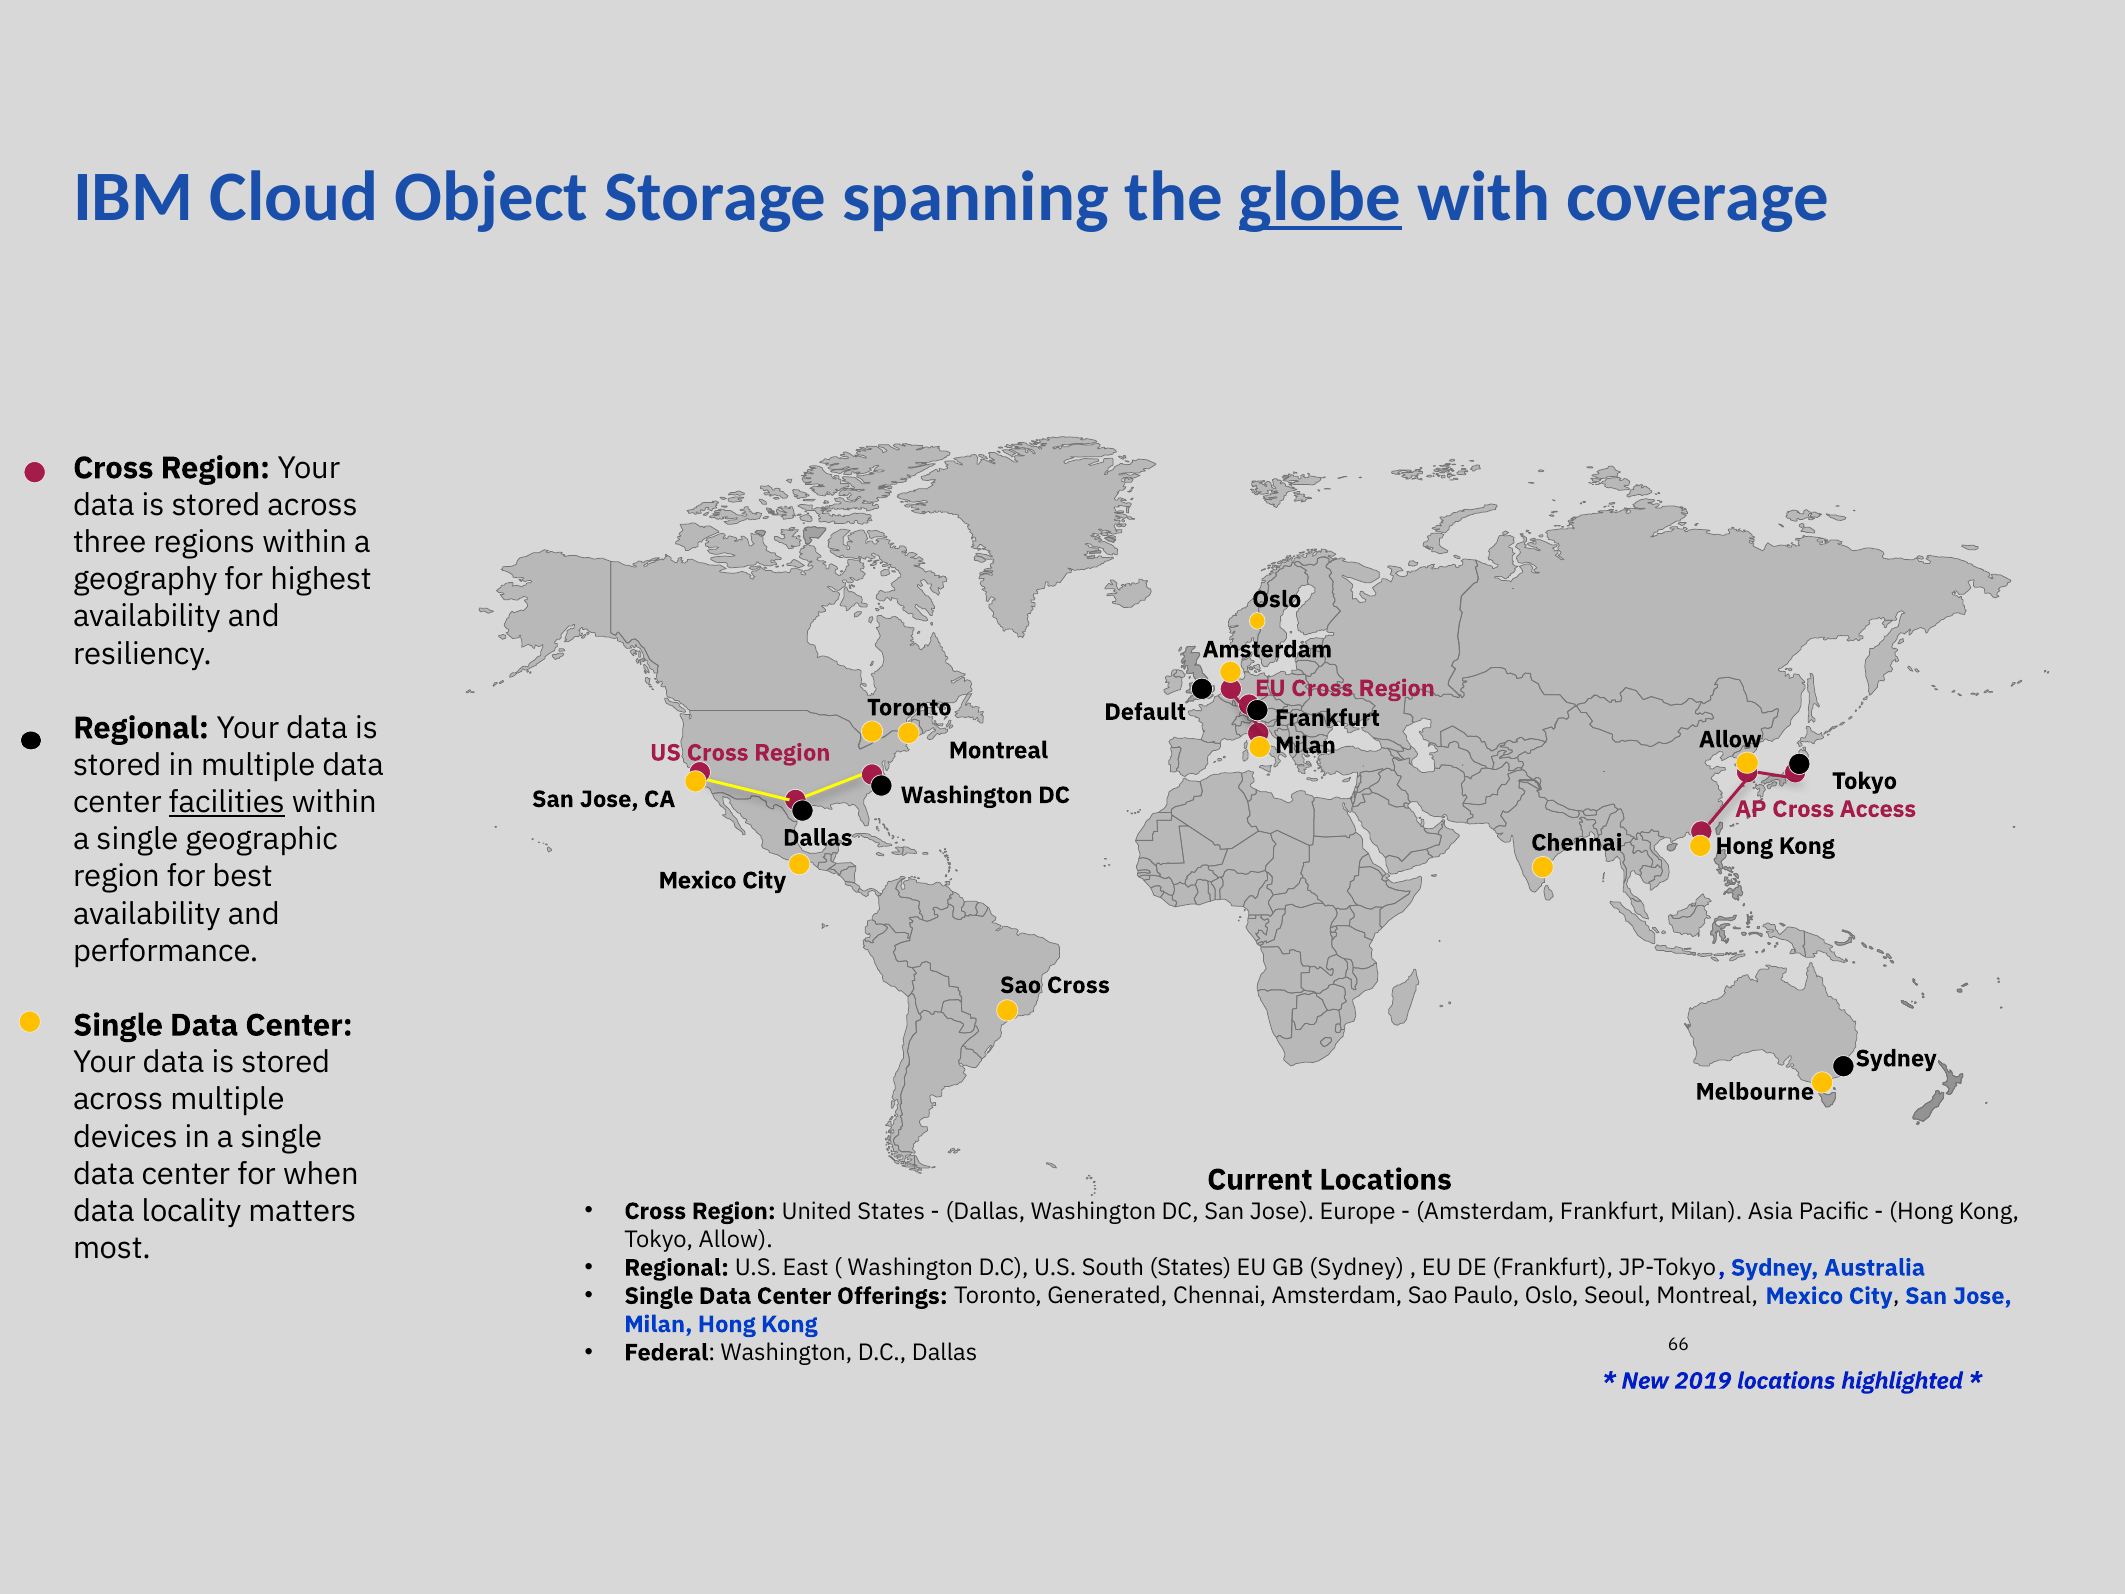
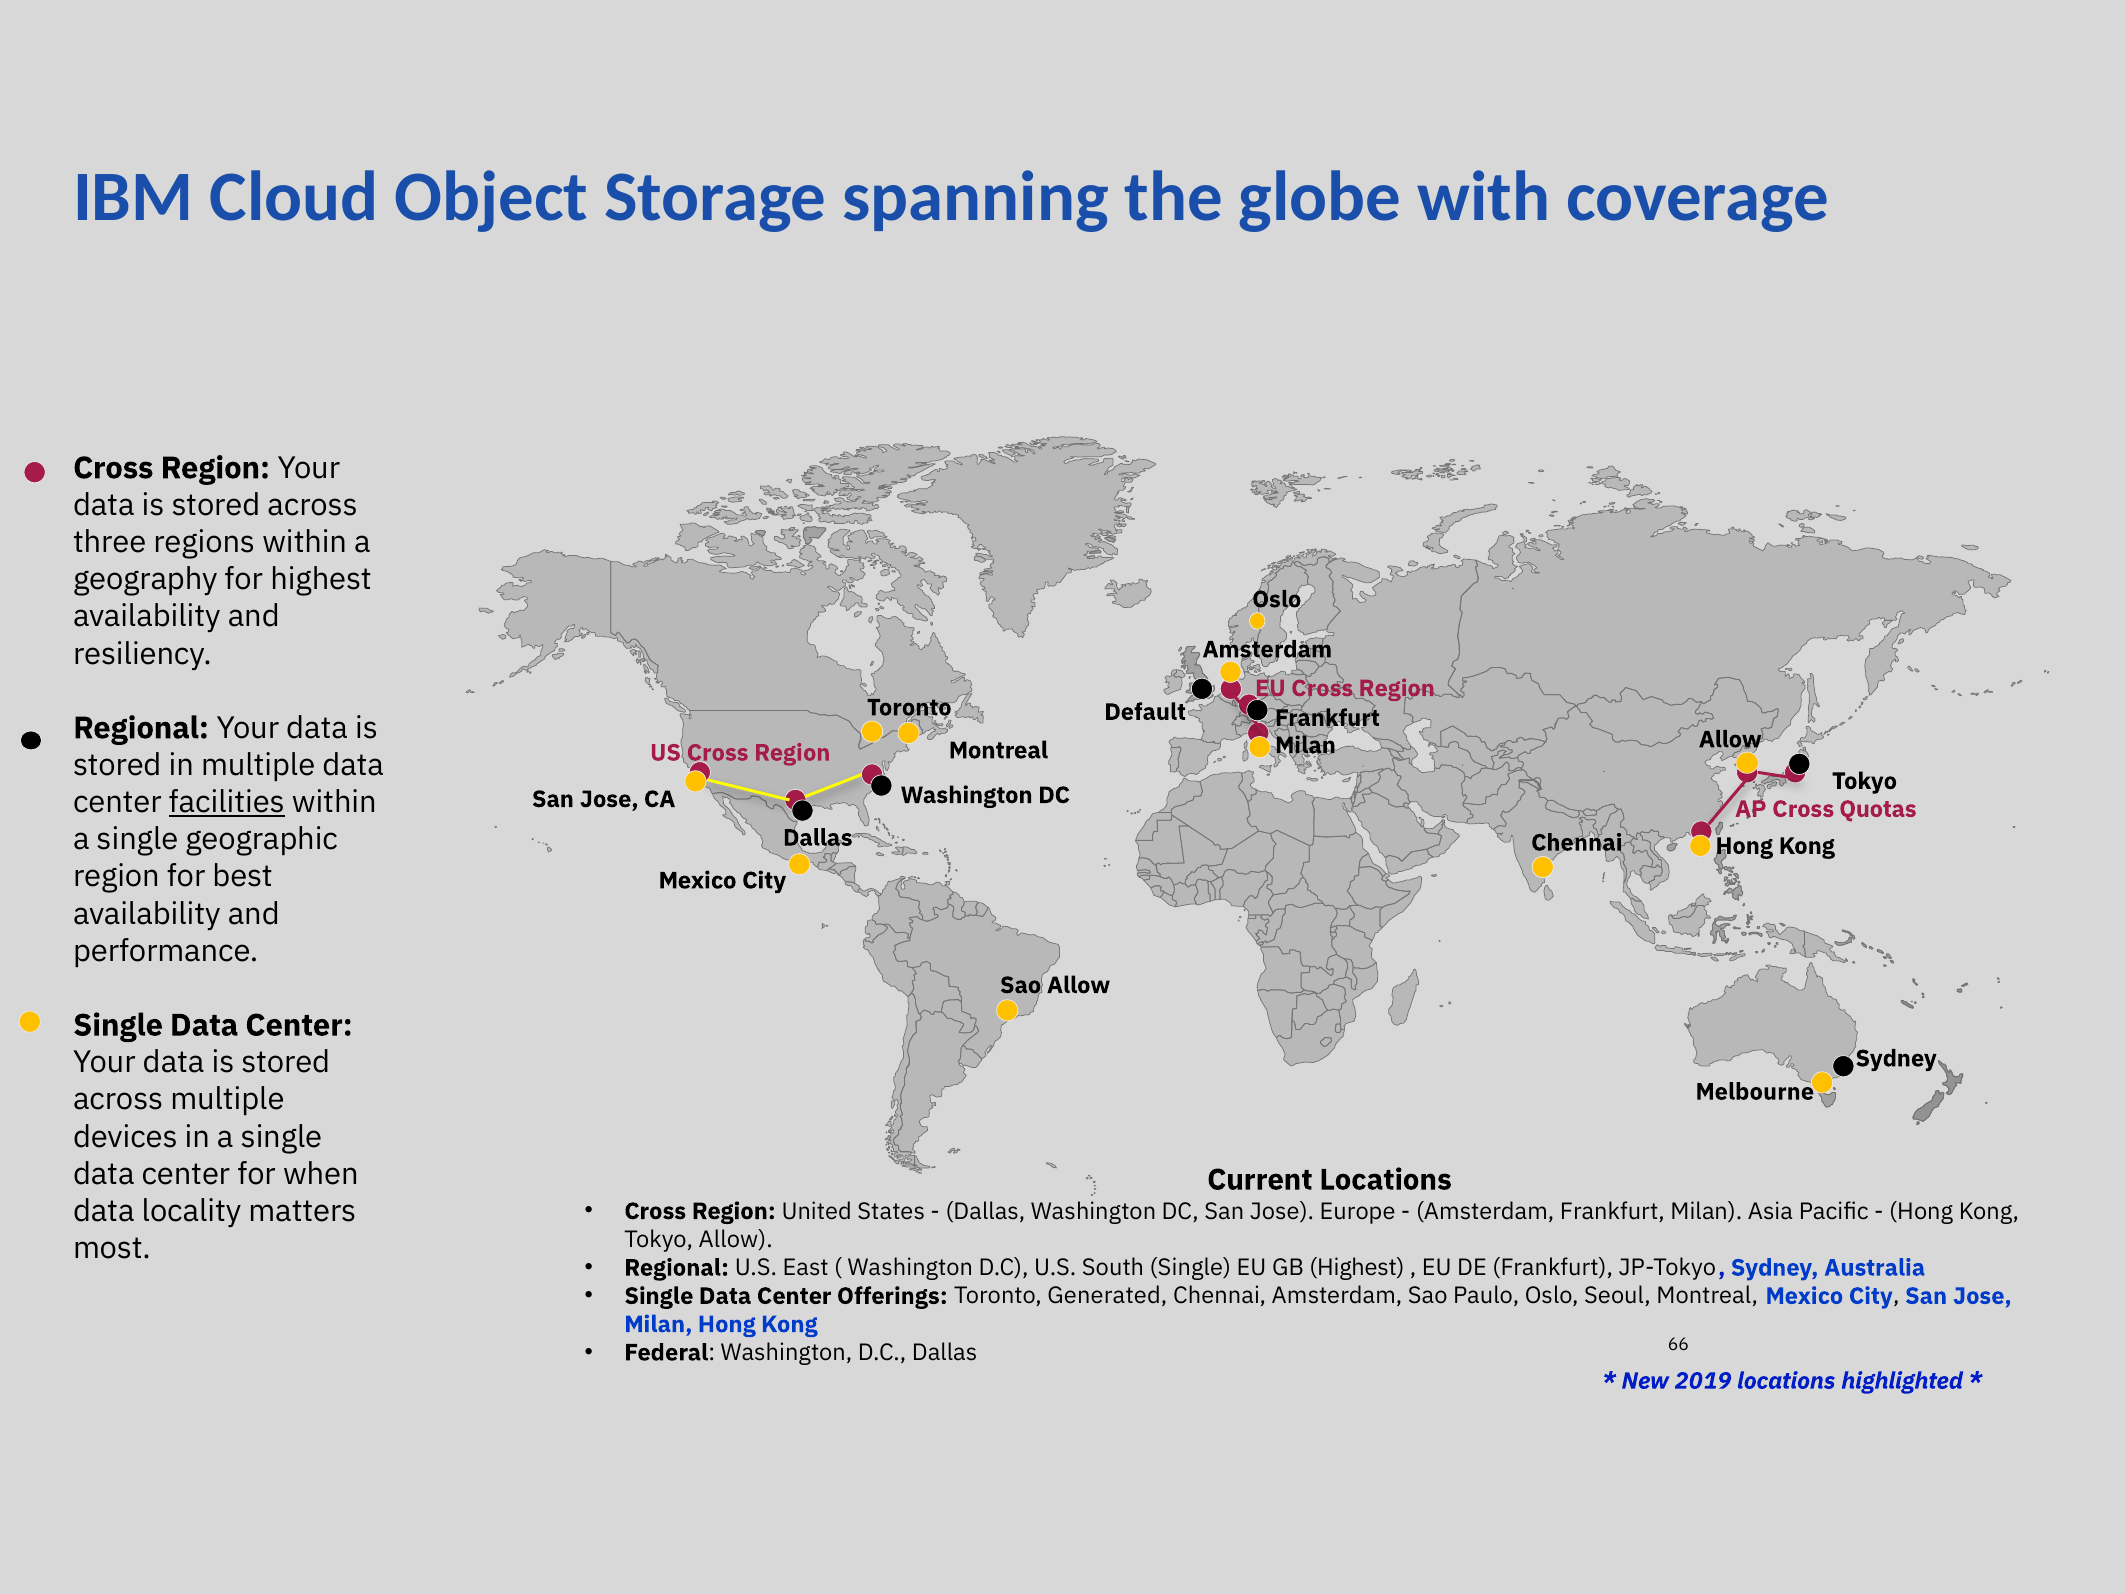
globe underline: present -> none (1320, 197)
Access: Access -> Quotas (1878, 809)
Sao Cross: Cross -> Allow (1079, 985)
South States: States -> Single (1190, 1268)
GB Sydney: Sydney -> Highest (1357, 1268)
